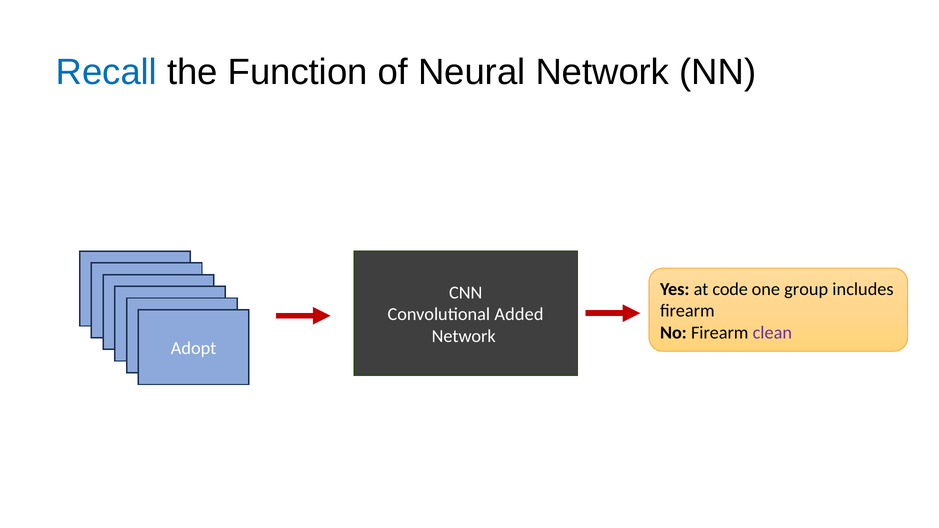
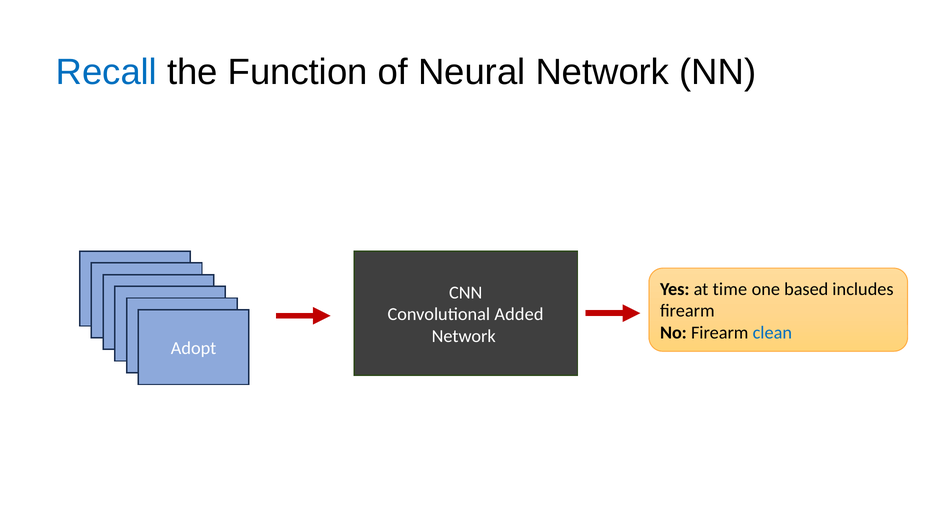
code: code -> time (730, 289)
group: group -> based (806, 289)
clean colour: purple -> blue (772, 333)
